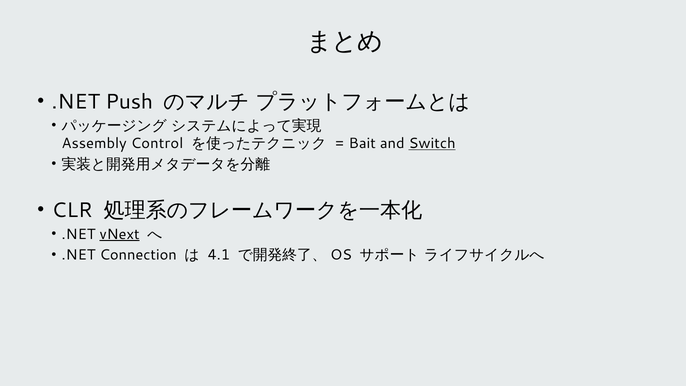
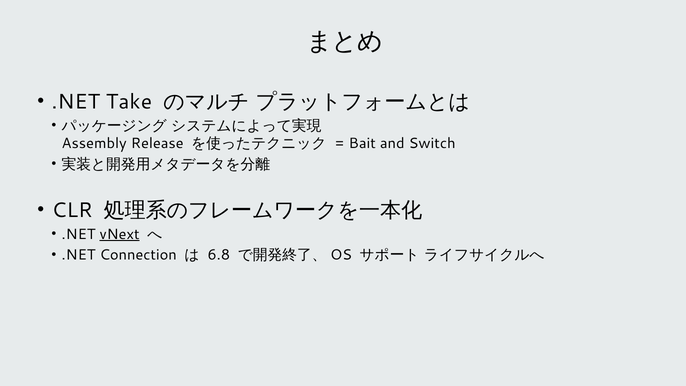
Push: Push -> Take (129, 102)
Control: Control -> Release (157, 143)
Switch underline: present -> none (432, 143)
4.1: 4.1 -> 6.8 (219, 255)
